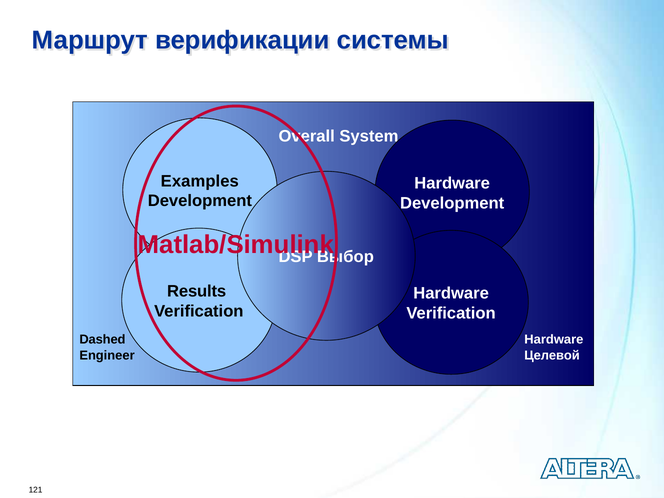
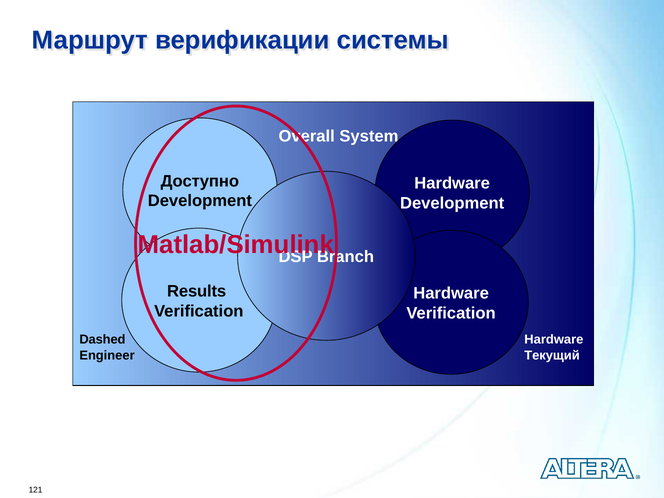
Examples: Examples -> Доступно (200, 181)
Выбор: Выбор -> Branch (345, 257)
Целевой: Целевой -> Текущий (552, 355)
